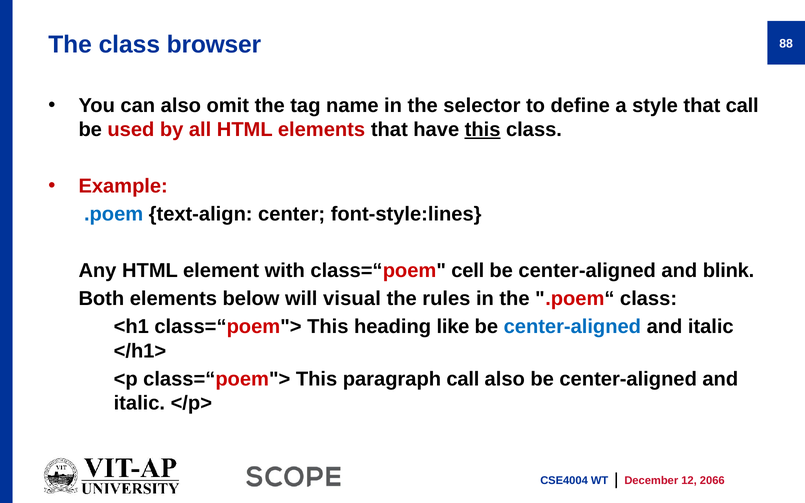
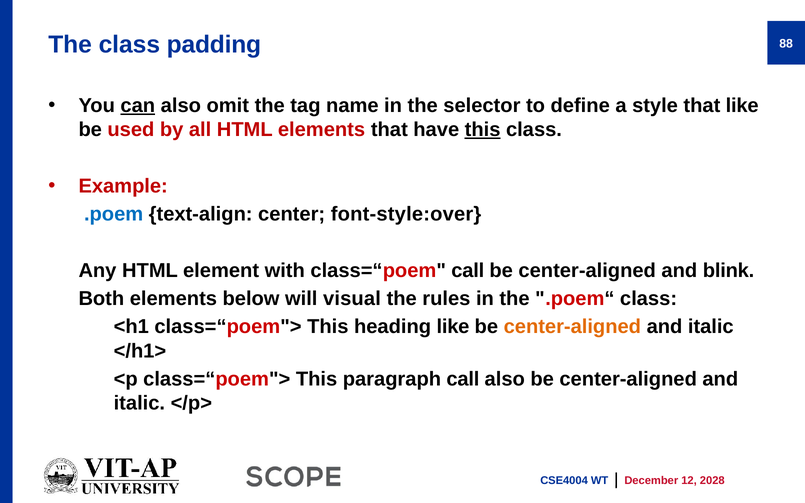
browser: browser -> padding (214, 45)
can underline: none -> present (138, 106)
that call: call -> like (742, 106)
font-style:lines: font-style:lines -> font-style:over (406, 214)
class=“poem cell: cell -> call (468, 271)
center-aligned colour: blue -> orange (572, 327)
2066: 2066 -> 2028 (712, 480)
